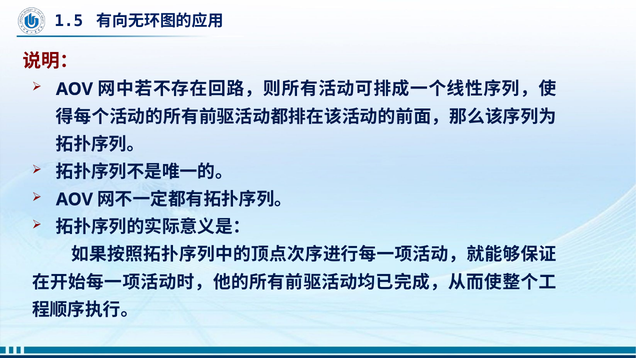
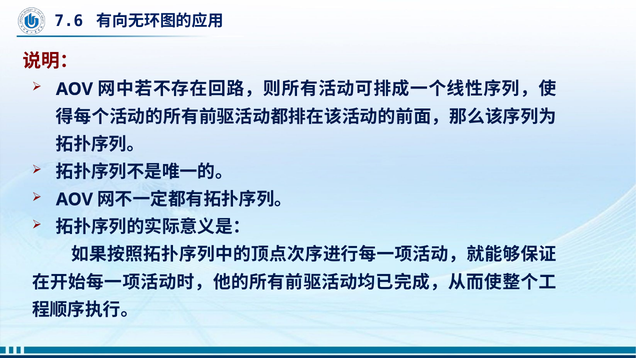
1.5: 1.5 -> 7.6 (69, 21)
